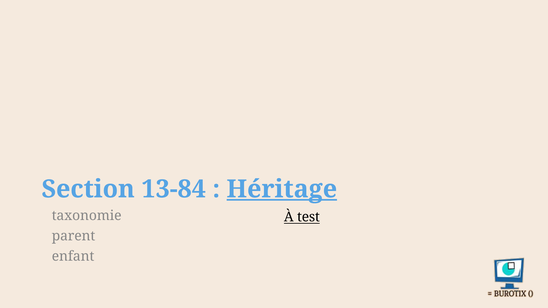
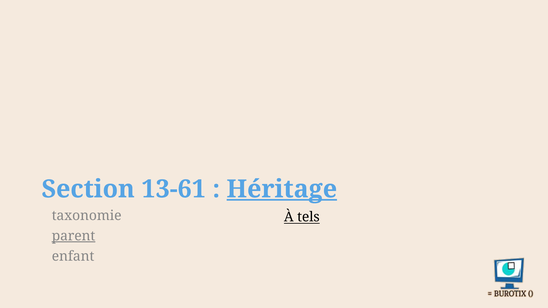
13-84: 13-84 -> 13-61 (174, 189)
test: test -> tels (308, 217)
parent underline: none -> present (74, 236)
